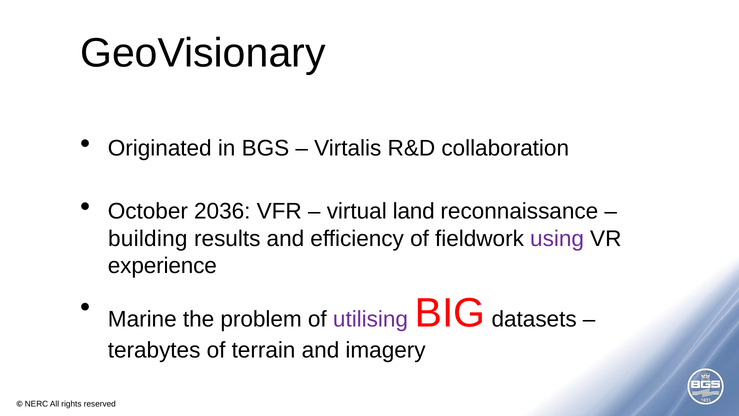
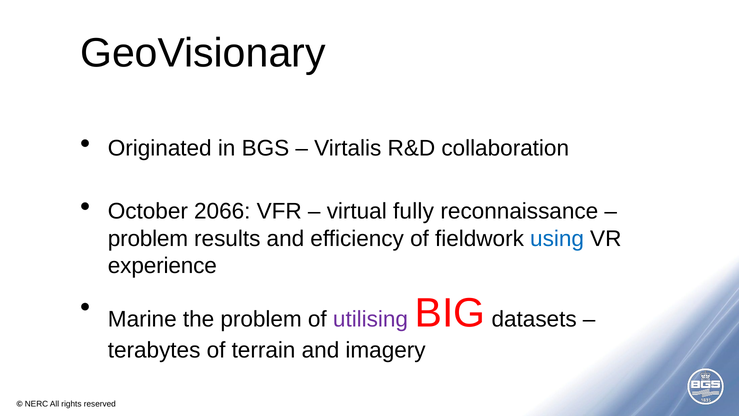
2036: 2036 -> 2066 (222, 211)
land: land -> fully (414, 211)
building: building -> problem (148, 238)
using colour: purple -> blue (557, 238)
